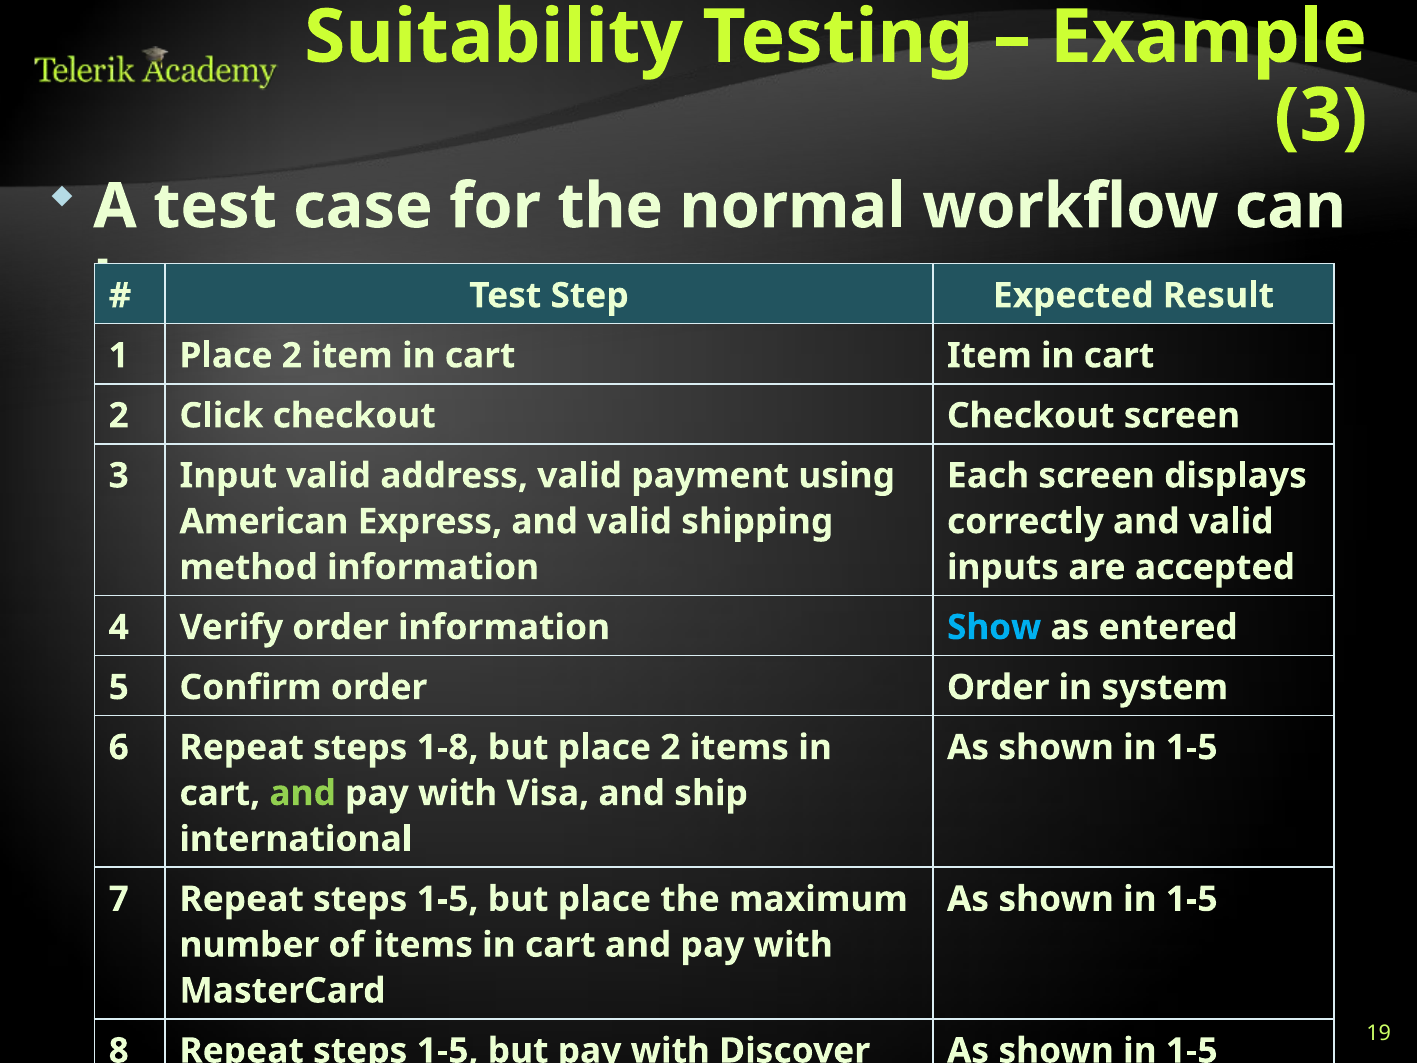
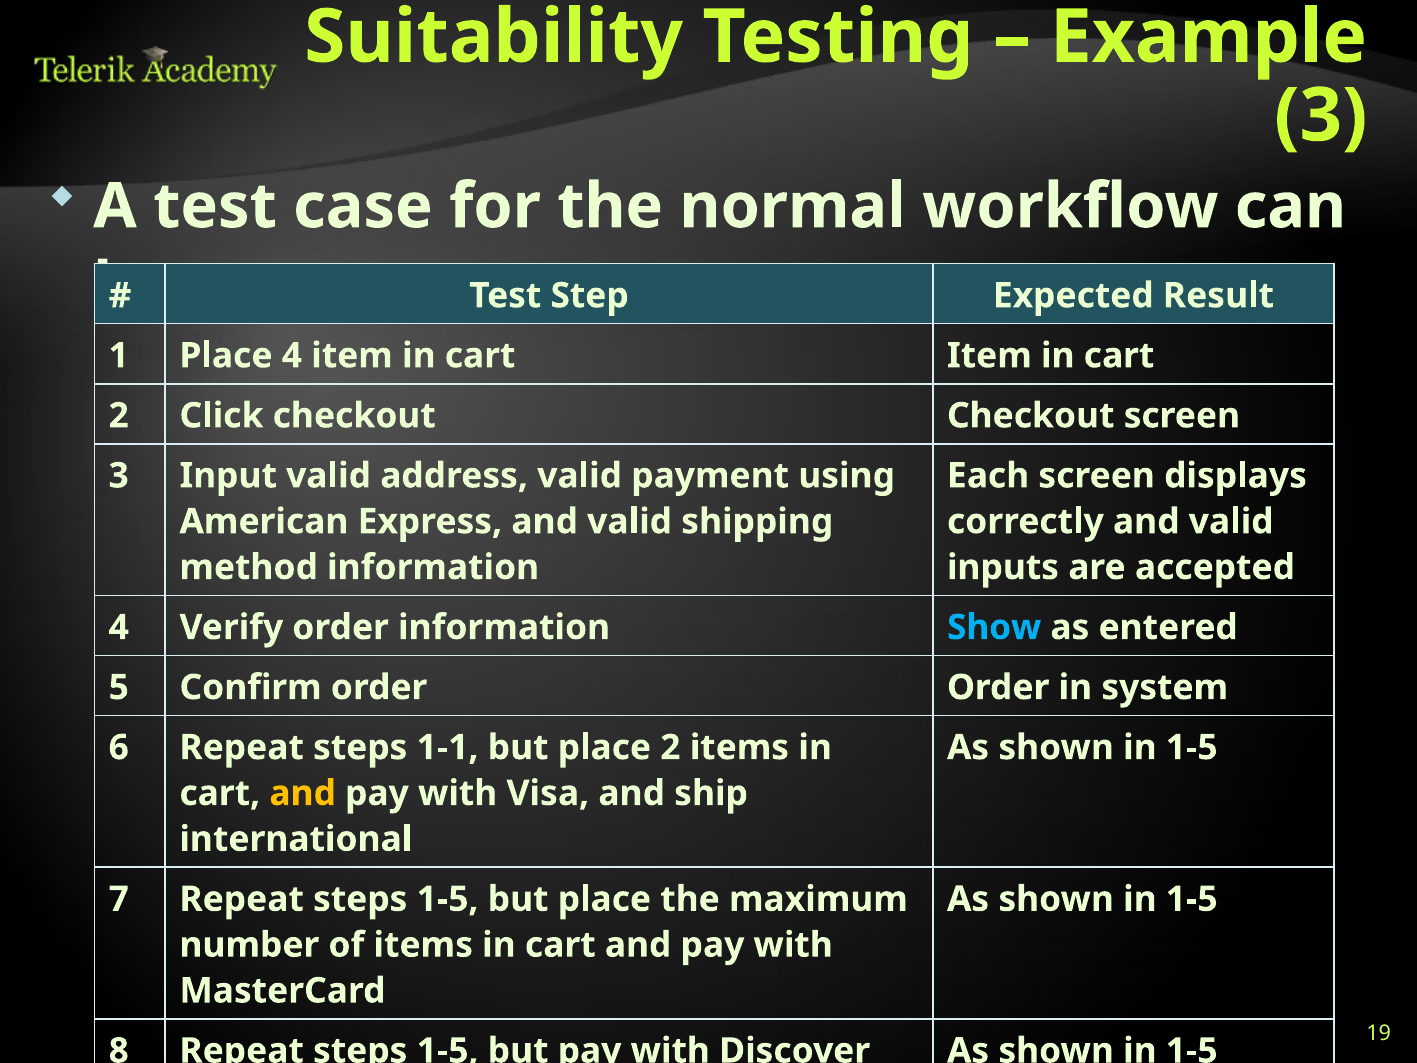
1 Place 2: 2 -> 4 (292, 356)
1-8: 1-8 -> 1-1 (448, 747)
and colour: light green -> yellow (303, 793)
